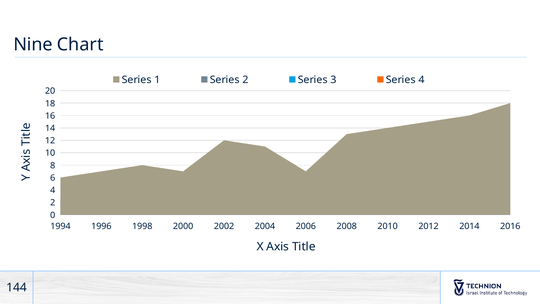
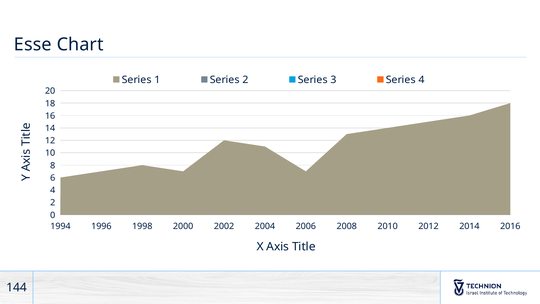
Nine: Nine -> Esse (33, 44)
